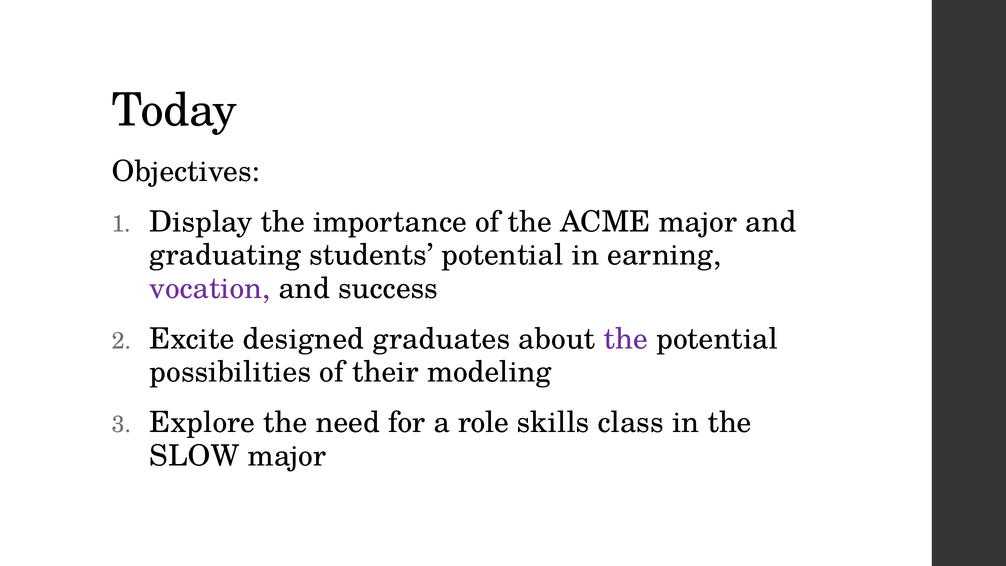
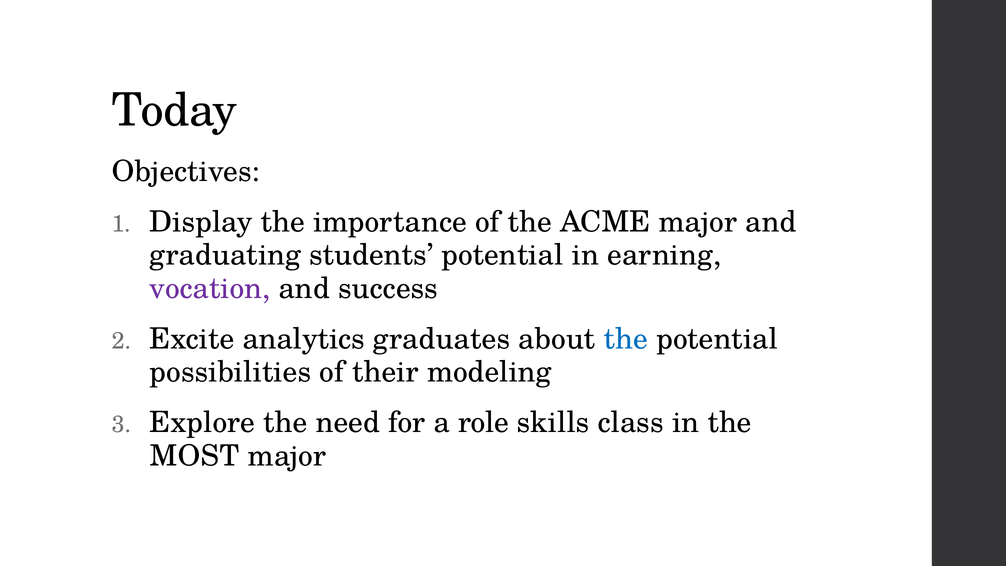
designed: designed -> analytics (304, 339)
the colour: purple -> blue (626, 339)
SLOW: SLOW -> MOST (194, 456)
